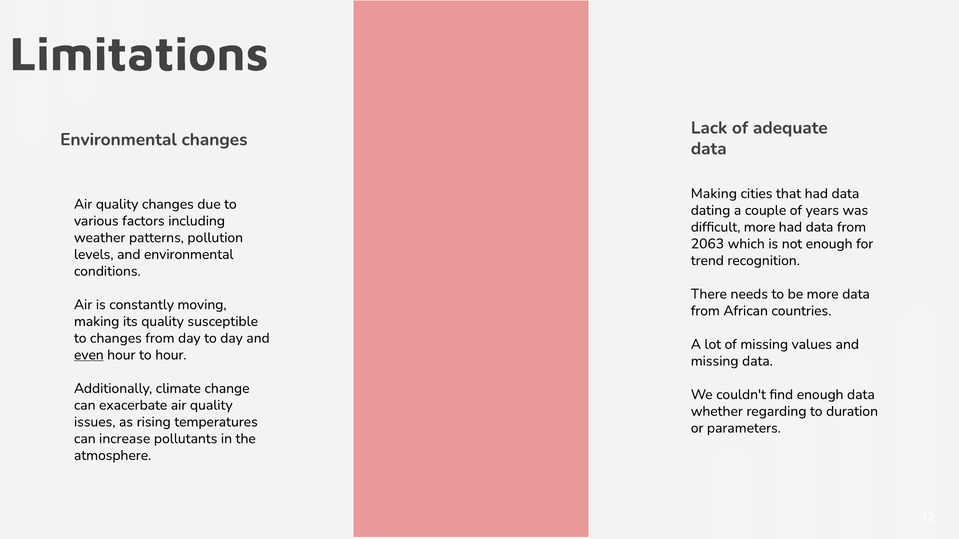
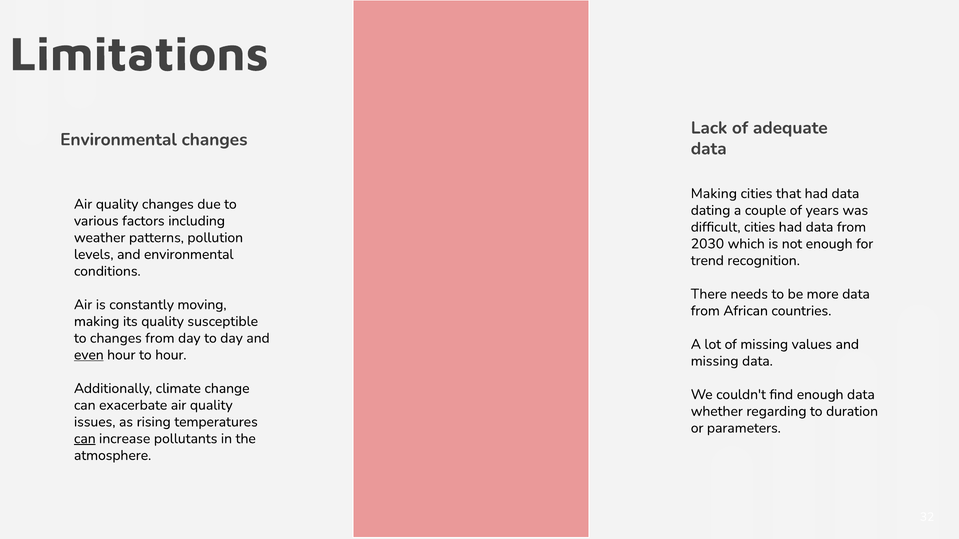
difficult more: more -> cities (760, 227)
2063: 2063 -> 2030 (707, 244)
can underline: none -> present (85, 439)
